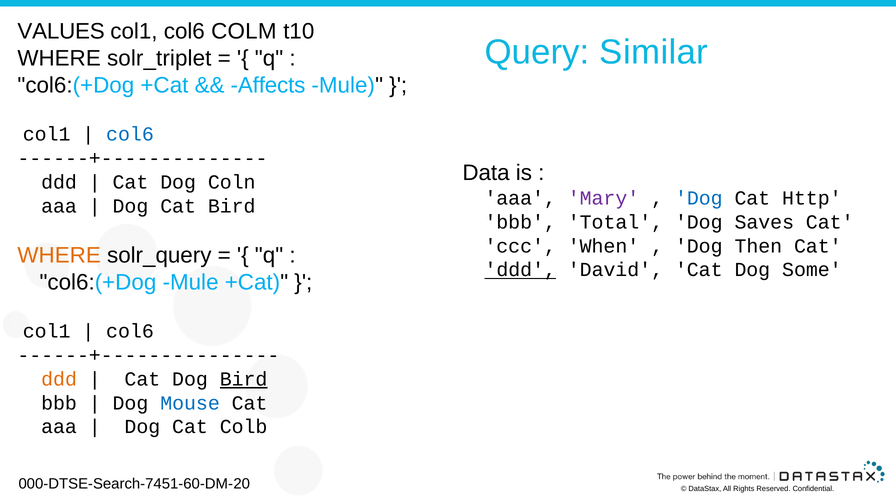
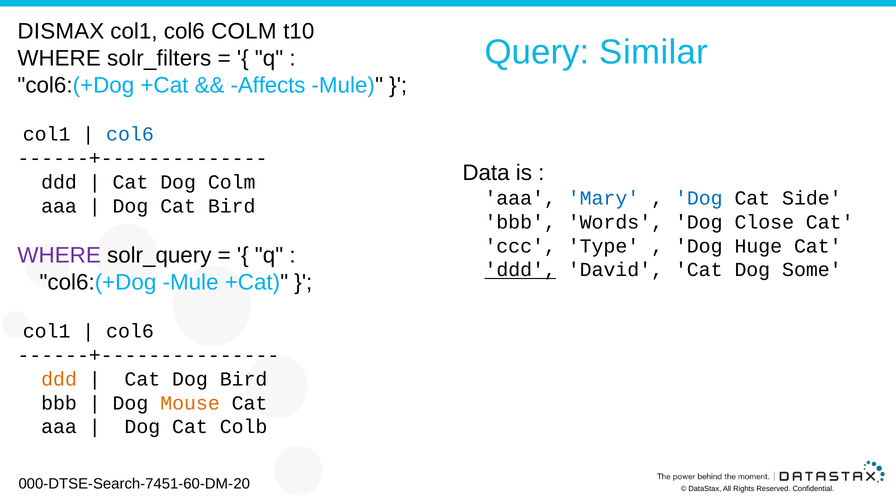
VALUES: VALUES -> DISMAX (61, 31)
solr_triplet: solr_triplet -> solr_filters (159, 58)
Dog Coln: Coln -> Colm (232, 182)
Mary colour: purple -> blue (603, 198)
Http: Http -> Side (812, 198)
Total: Total -> Words (615, 222)
Saves: Saves -> Close (764, 222)
When: When -> Type (603, 246)
Then: Then -> Huge (758, 246)
WHERE colour: orange -> purple (59, 255)
Bird underline: present -> none (244, 379)
Mouse colour: blue -> orange (190, 403)
